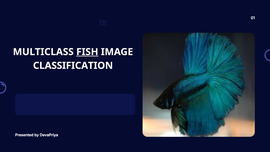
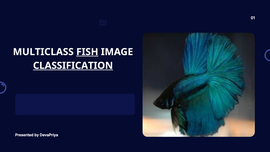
CLASSIFICATION underline: none -> present (73, 66)
